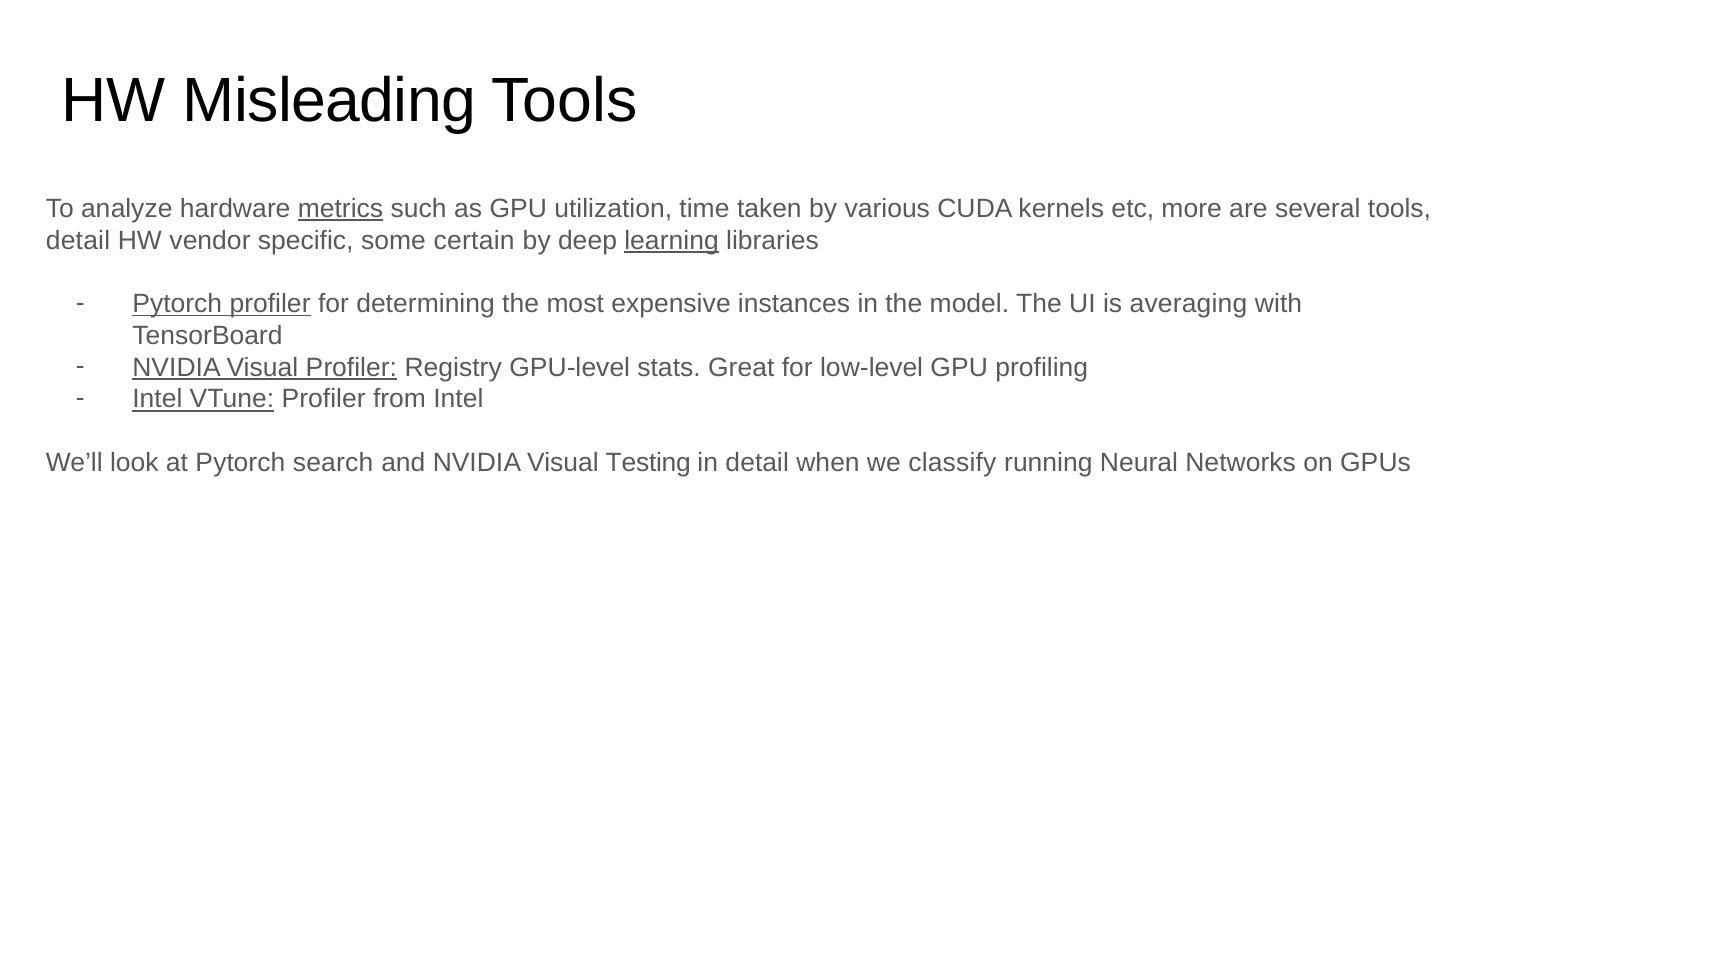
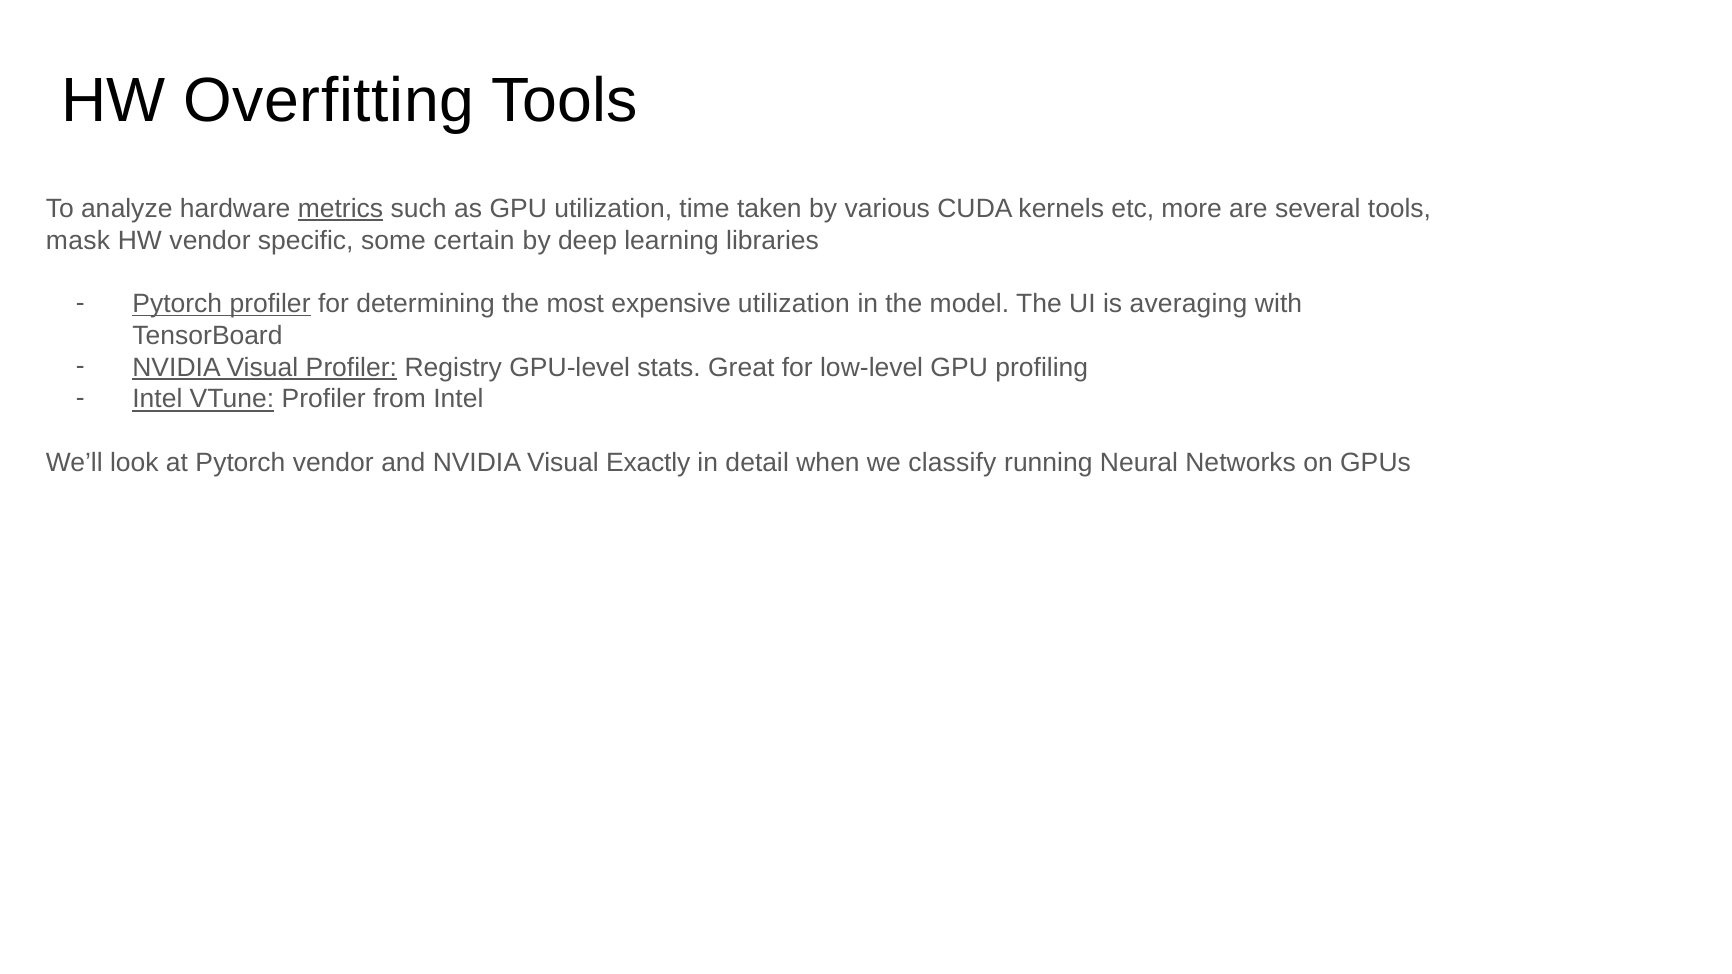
Misleading: Misleading -> Overfitting (329, 101)
detail: detail -> mask (78, 240)
learning underline: present -> none (672, 240)
expensive instances: instances -> utilization (794, 304)
Pytorch search: search -> vendor (333, 463)
Testing: Testing -> Exactly (648, 463)
